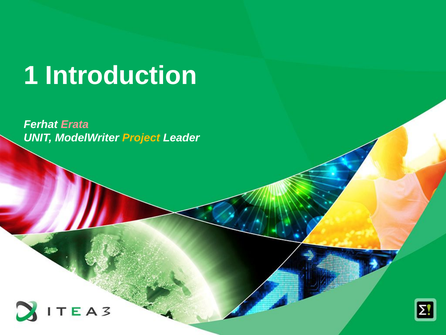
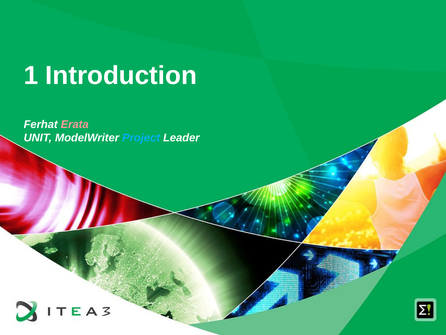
Project colour: yellow -> light blue (141, 138)
